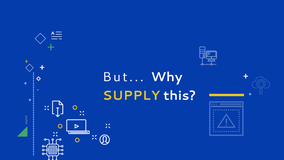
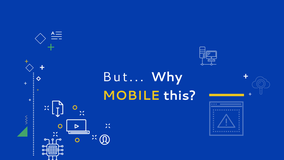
SUPPLY: SUPPLY -> MOBILE (131, 96)
